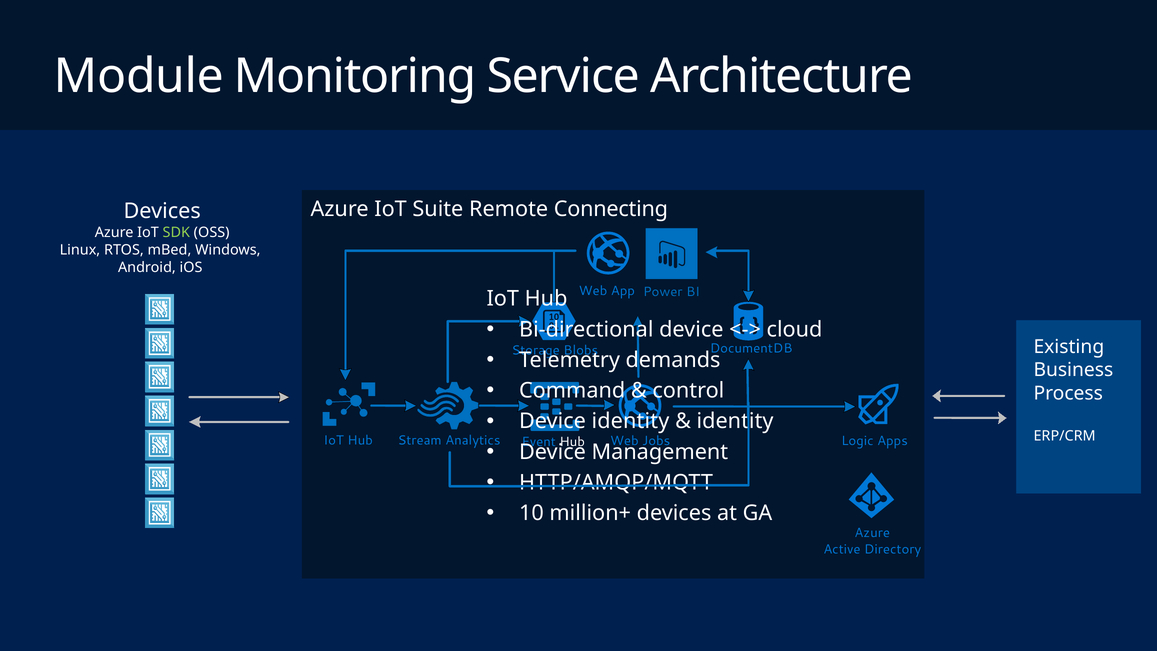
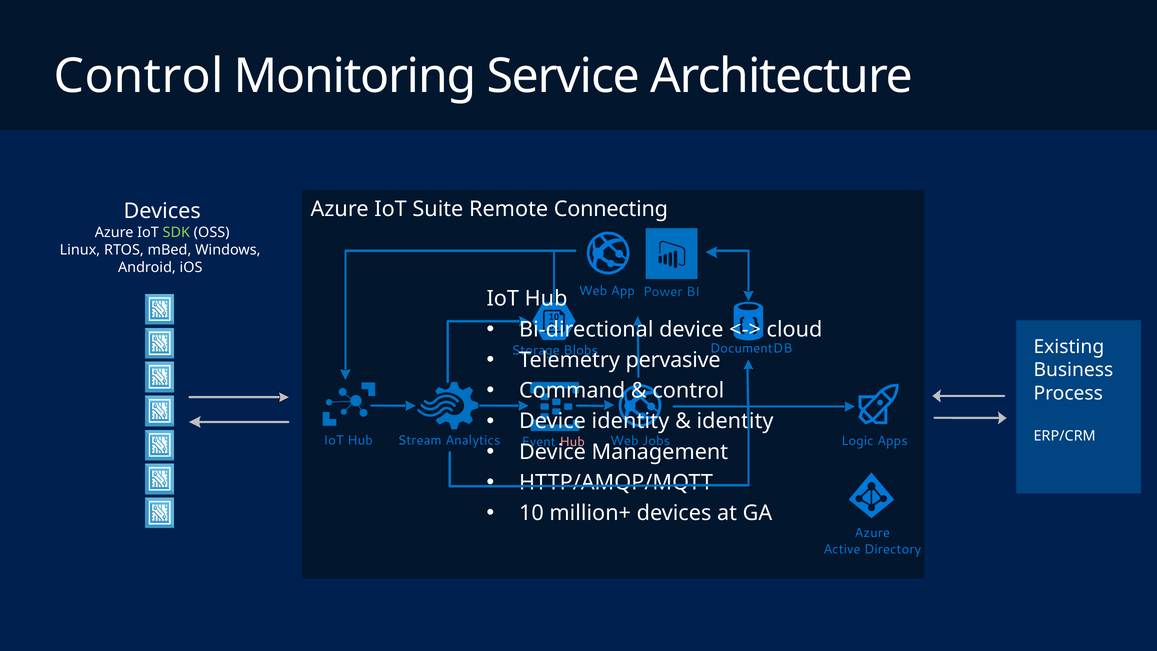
Module: Module -> Control (139, 76)
demands: demands -> pervasive (673, 360)
Hub colour: white -> pink (572, 442)
